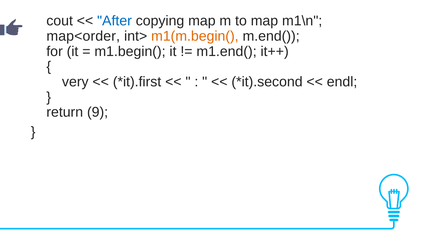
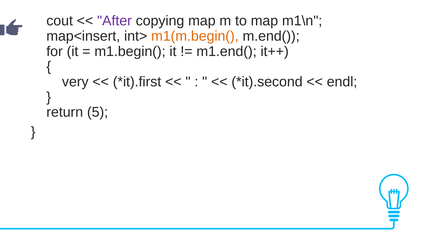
After colour: blue -> purple (115, 21)
map<order: map<order -> map<insert (83, 36)
9: 9 -> 5 (98, 112)
